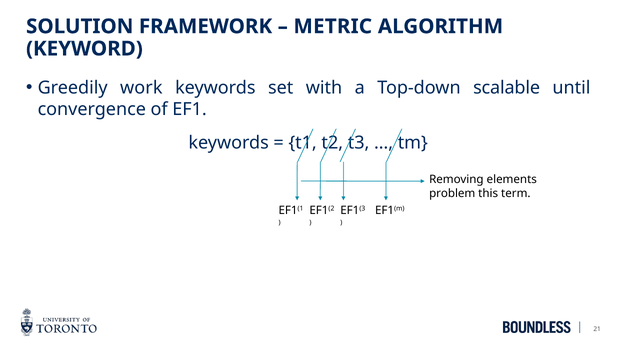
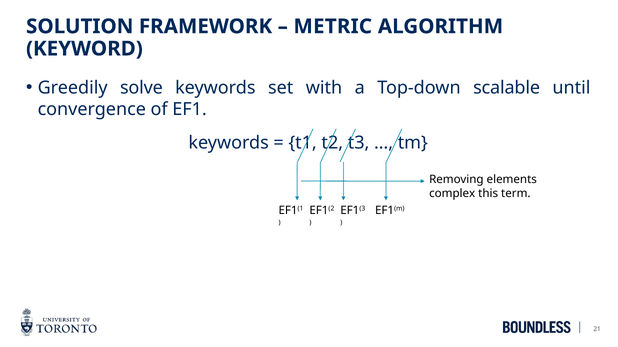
work: work -> solve (141, 88)
problem: problem -> complex (452, 194)
